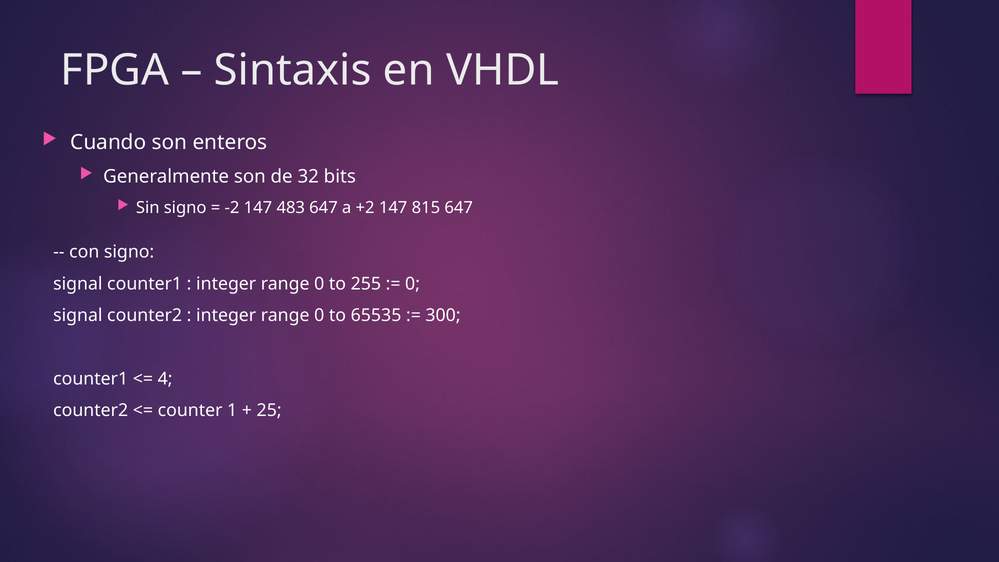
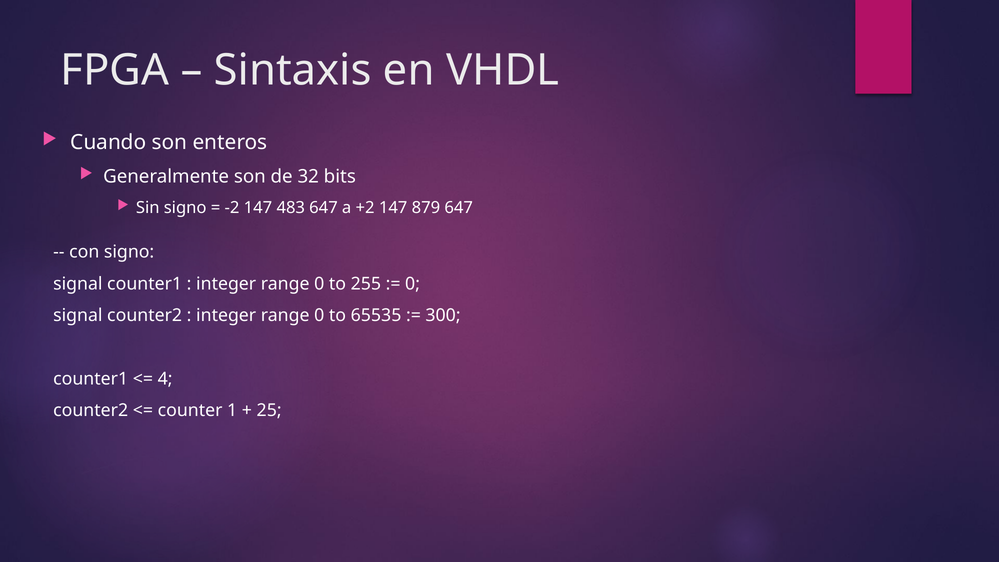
815: 815 -> 879 (426, 208)
